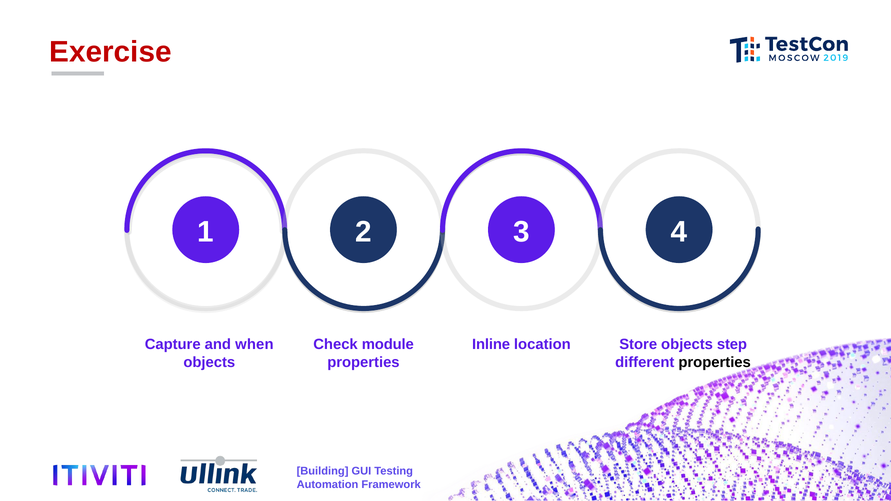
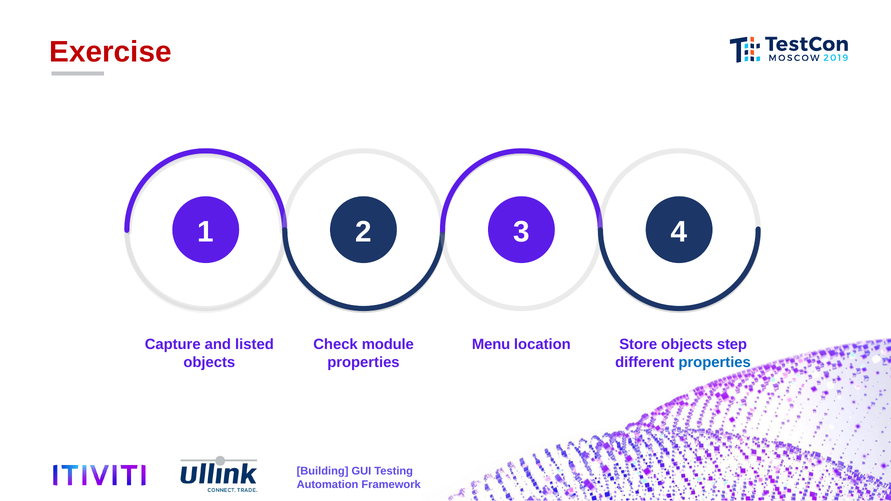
when: when -> listed (254, 344)
Inline: Inline -> Menu (491, 345)
properties colour: black -> blue (715, 362)
